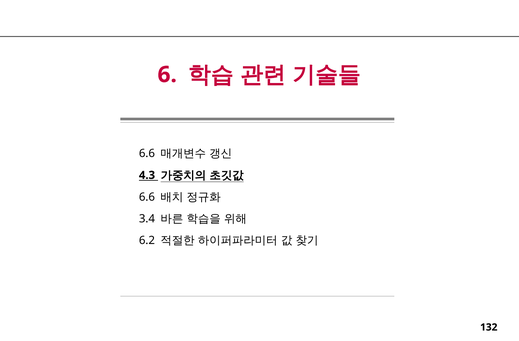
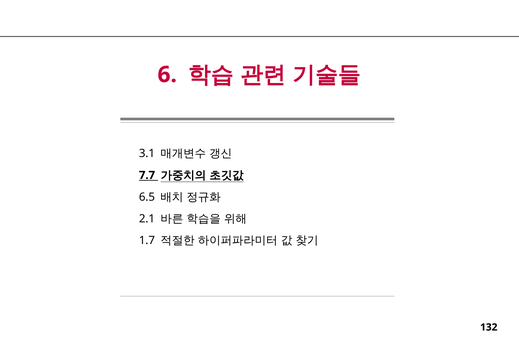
6.6: 6.6 -> 3.1 (147, 153)
4.3: 4.3 -> 7.7 (147, 175)
6.6: 6.6 -> 6.5 (147, 197)
3.4: 3.4 -> 2.1 (147, 219)
6.2: 6.2 -> 1.7 (147, 240)
